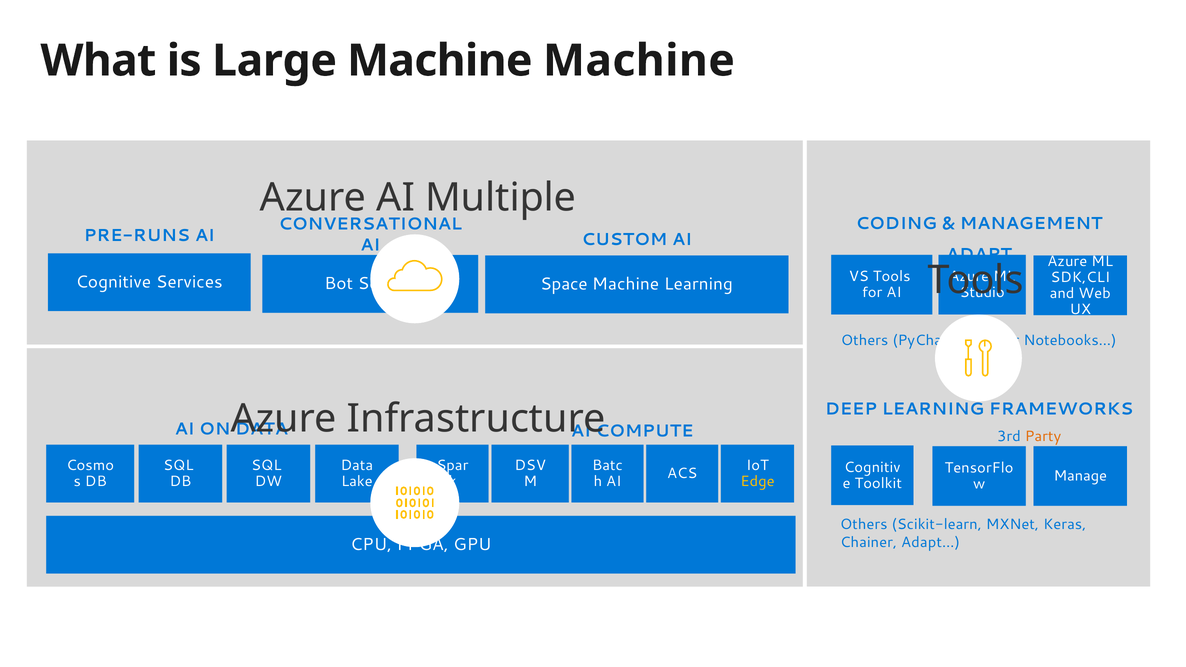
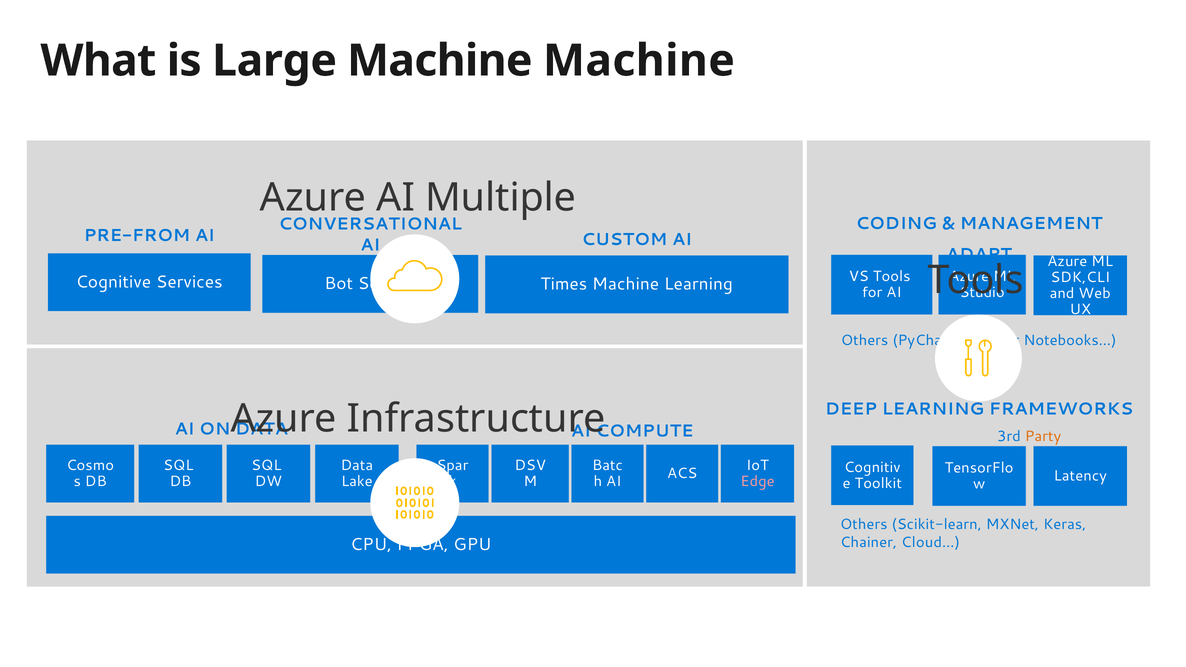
PRE-RUNS: PRE-RUNS -> PRE-FROM (137, 236)
Space: Space -> Times (564, 284)
Manage: Manage -> Latency (1080, 476)
Edge colour: yellow -> pink (757, 482)
Adapt…: Adapt… -> Cloud… (931, 542)
